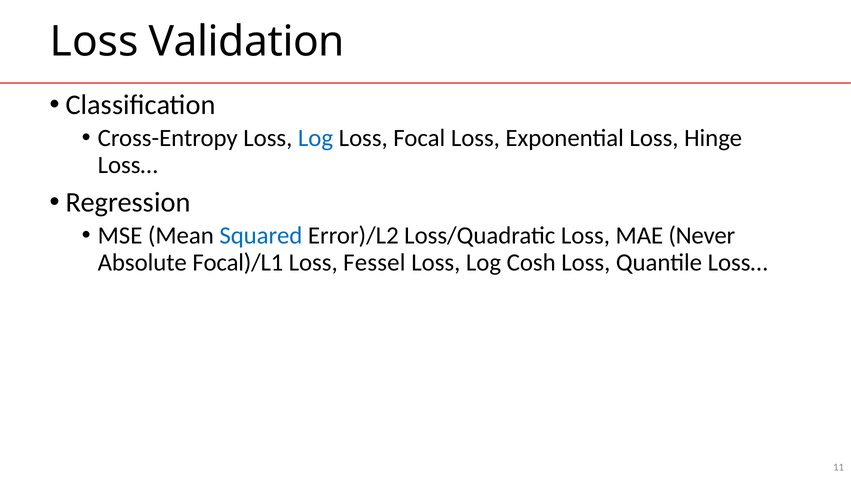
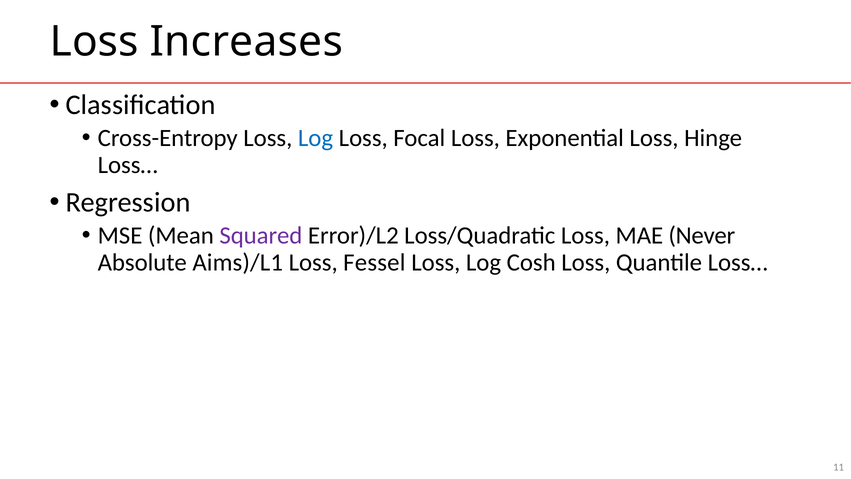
Validation: Validation -> Increases (246, 41)
Squared colour: blue -> purple (261, 235)
Focal)/L1: Focal)/L1 -> Aims)/L1 (238, 262)
